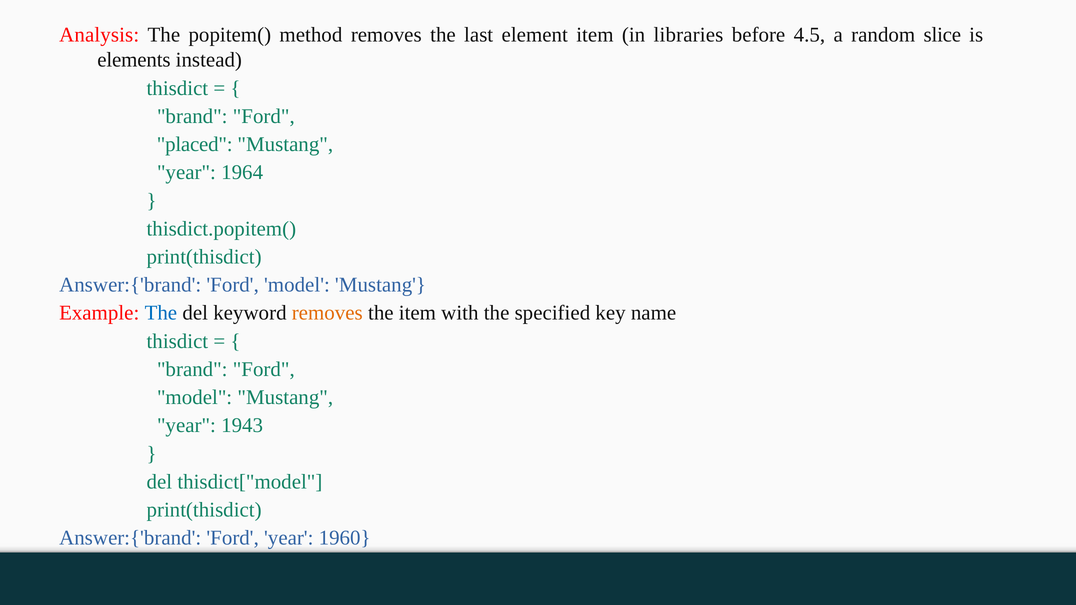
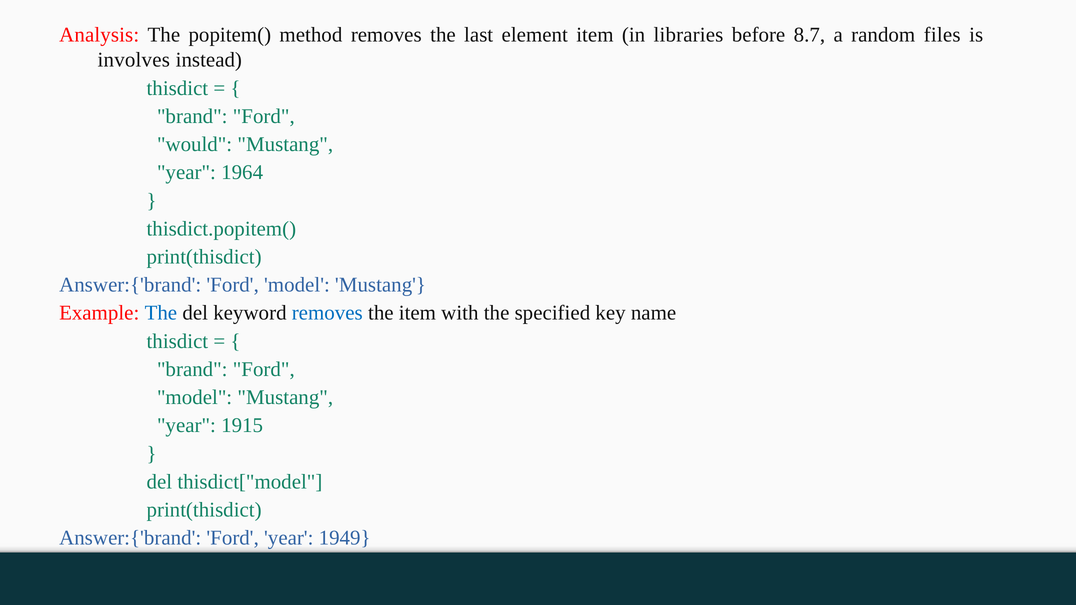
4.5: 4.5 -> 8.7 (809, 35)
slice: slice -> files (942, 35)
elements: elements -> involves (134, 60)
placed: placed -> would (195, 144)
removes colour: orange -> blue (327, 313)
1943: 1943 -> 1915 (242, 426)
1960: 1960 -> 1949 (345, 538)
